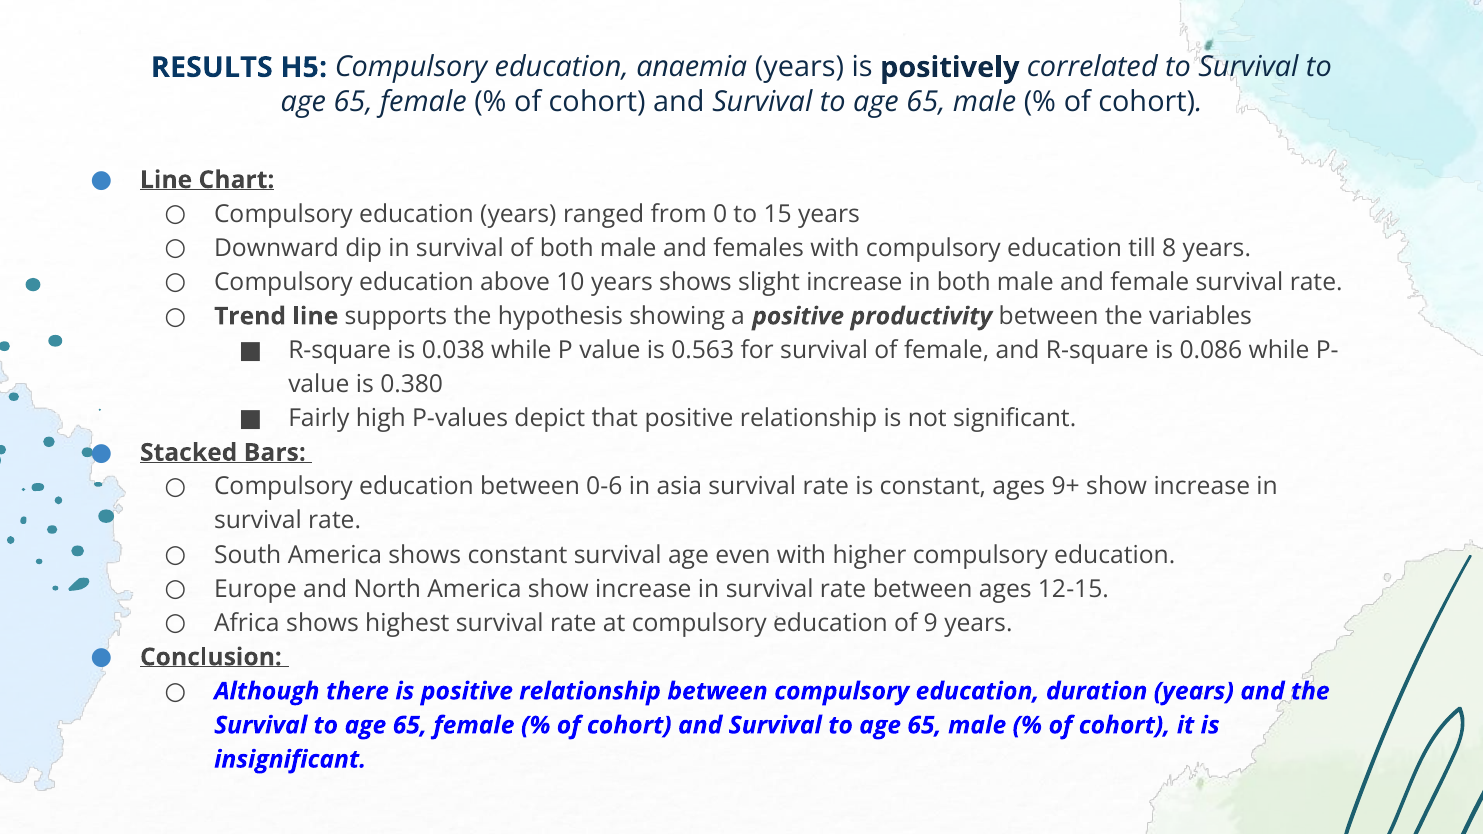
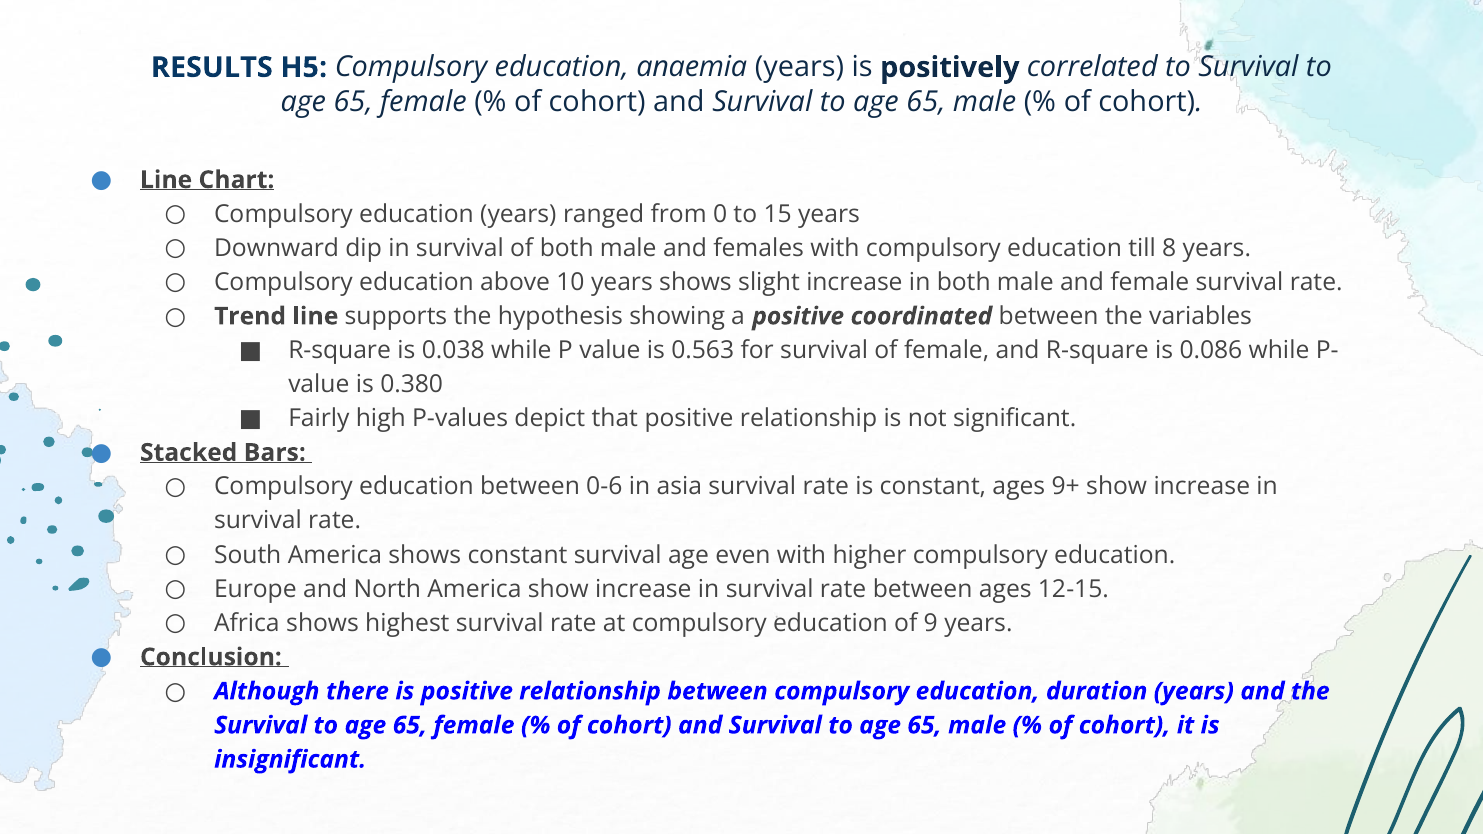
productivity: productivity -> coordinated (921, 316)
